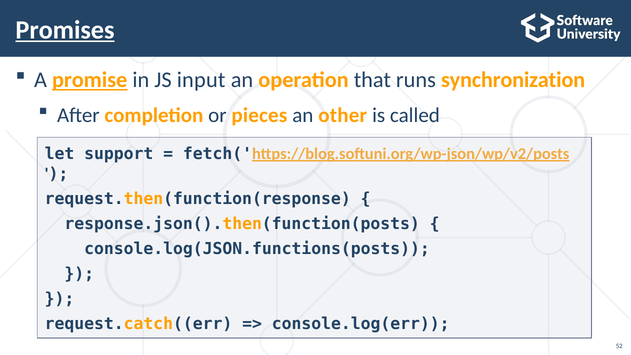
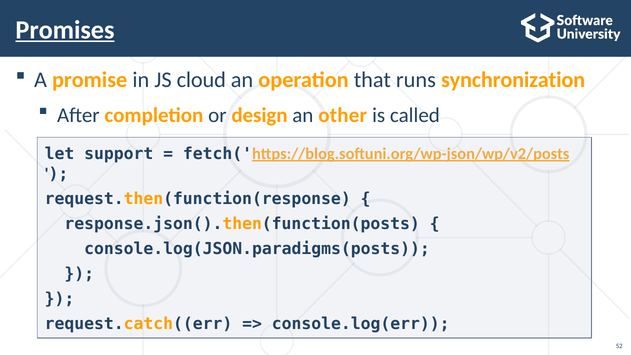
promise underline: present -> none (90, 80)
input: input -> cloud (201, 80)
pieces: pieces -> design (260, 115)
console.log(JSON.functions(posts: console.log(JSON.functions(posts -> console.log(JSON.paradigms(posts (257, 249)
